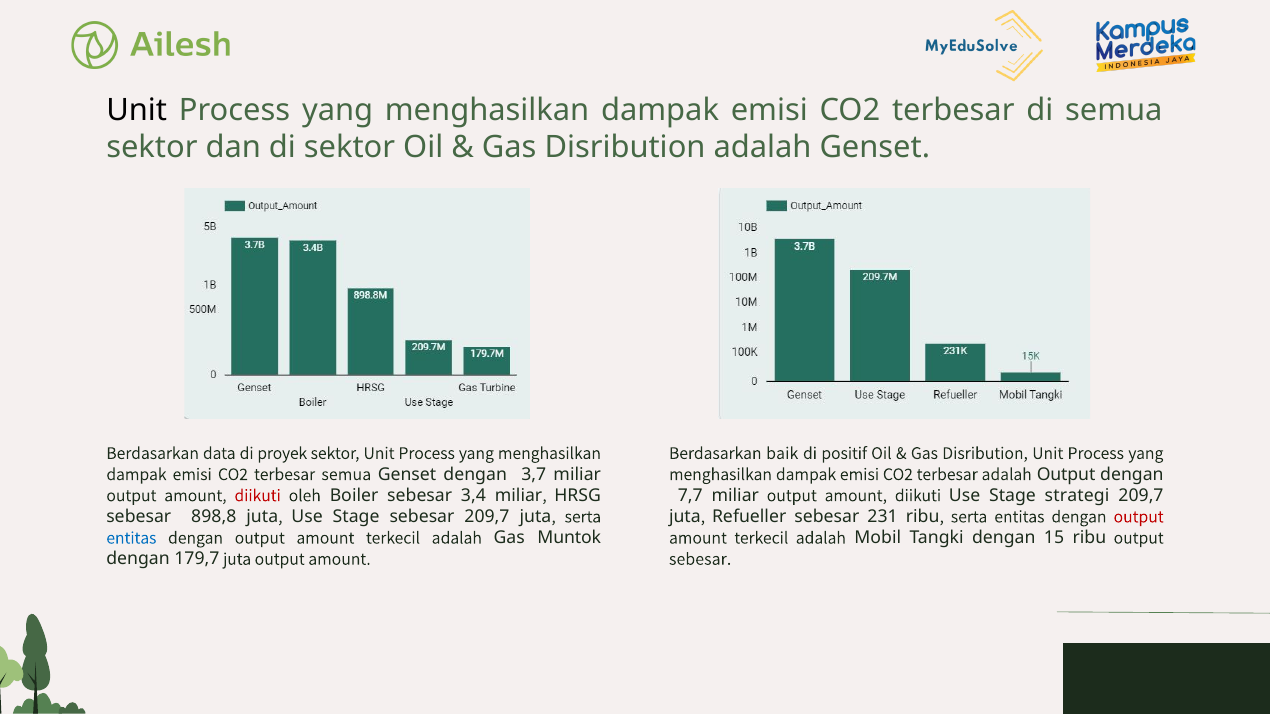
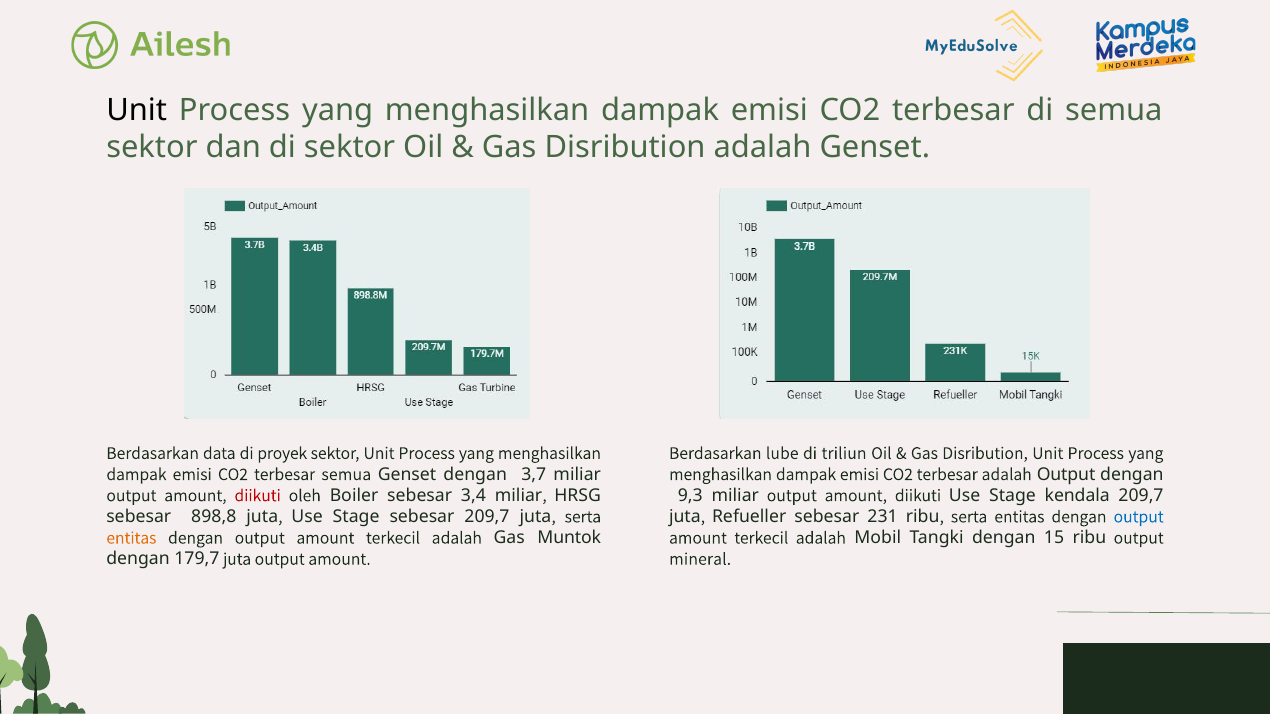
baik: baik -> lube (782, 453)
positif: positif -> triliun (844, 453)
7,7: 7,7 -> 9,3 (690, 496)
strategi: strategi -> kendala (1077, 496)
output colour: red -> blue (1139, 517)
entitas colour: blue -> orange (131, 538)
sebesar: sebesar -> mineral (700, 559)
